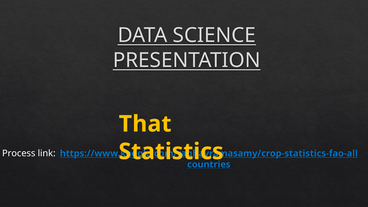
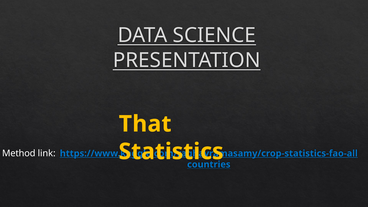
Process: Process -> Method (19, 153)
